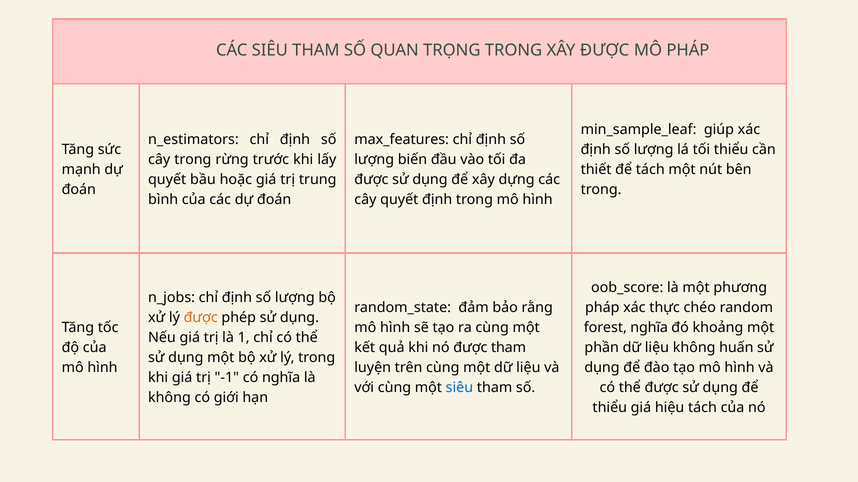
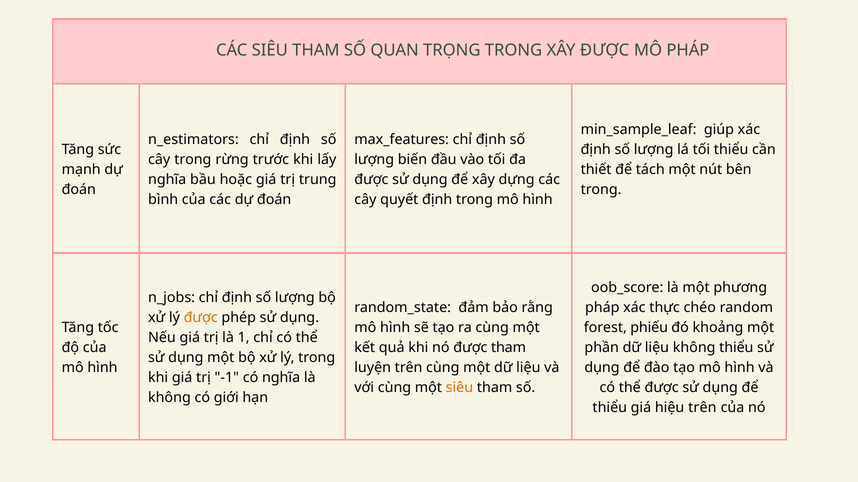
quyết: quyết -> nghĩa (167, 180)
forest nghĩa: nghĩa -> phiếu (649, 328)
không huấn: huấn -> thiểu (736, 348)
siêu colour: blue -> orange (459, 388)
hiệu tách: tách -> trên (702, 408)
